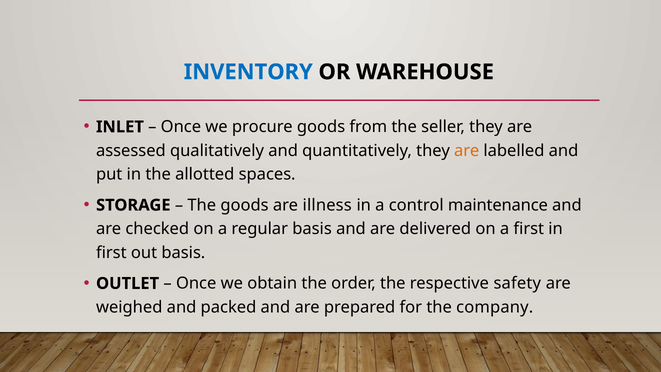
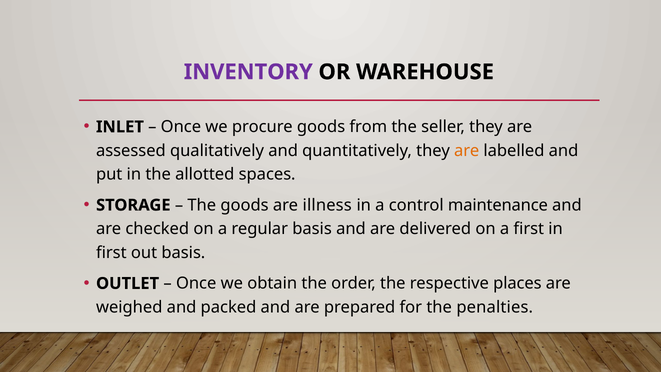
INVENTORY colour: blue -> purple (248, 72)
safety: safety -> places (517, 283)
company: company -> penalties (495, 307)
